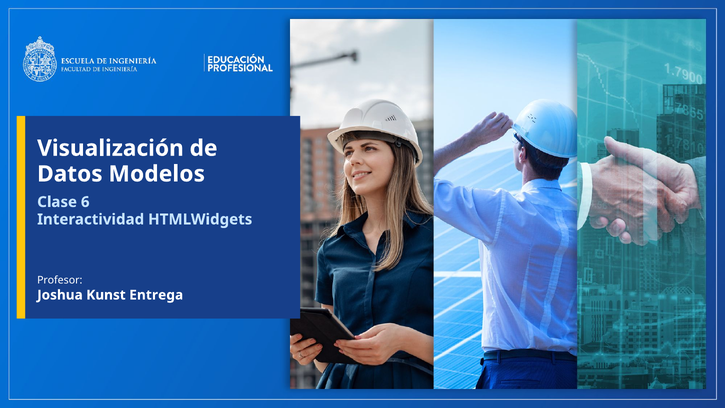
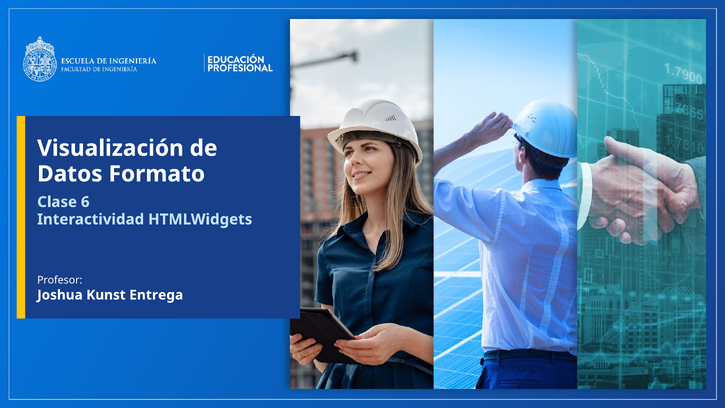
Modelos: Modelos -> Formato (157, 174)
